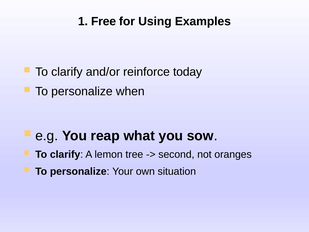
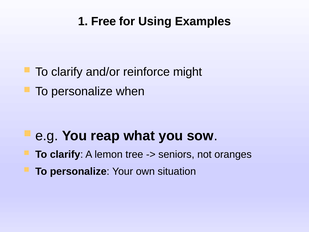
today: today -> might (188, 72)
second: second -> seniors (176, 154)
